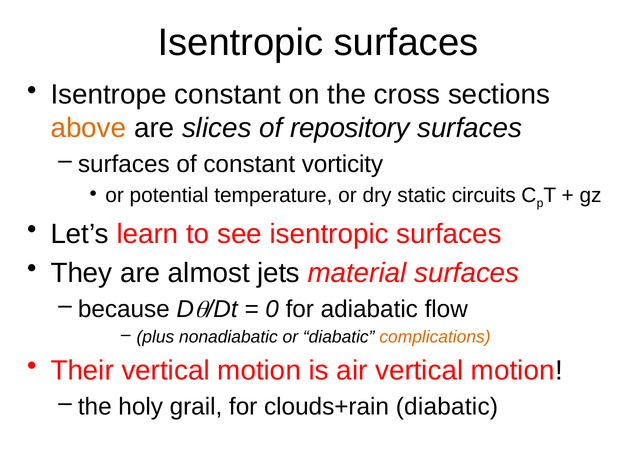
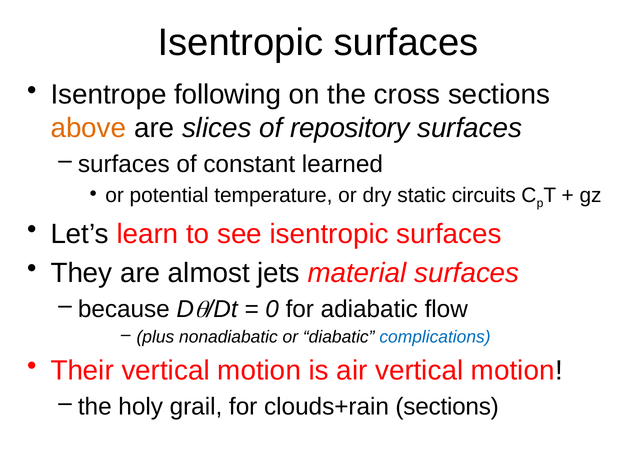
Isentrope constant: constant -> following (228, 95)
vorticity: vorticity -> learned (342, 164)
complications colour: orange -> blue (435, 337)
clouds+rain diabatic: diabatic -> sections (447, 406)
